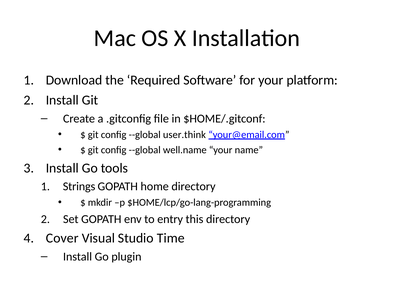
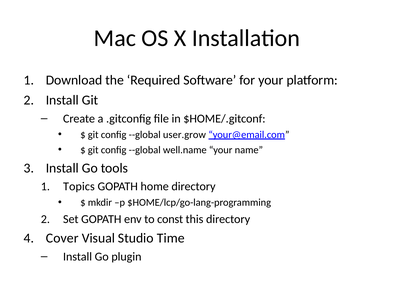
user.think: user.think -> user.grow (184, 134)
Strings: Strings -> Topics (79, 186)
entry: entry -> const (170, 219)
